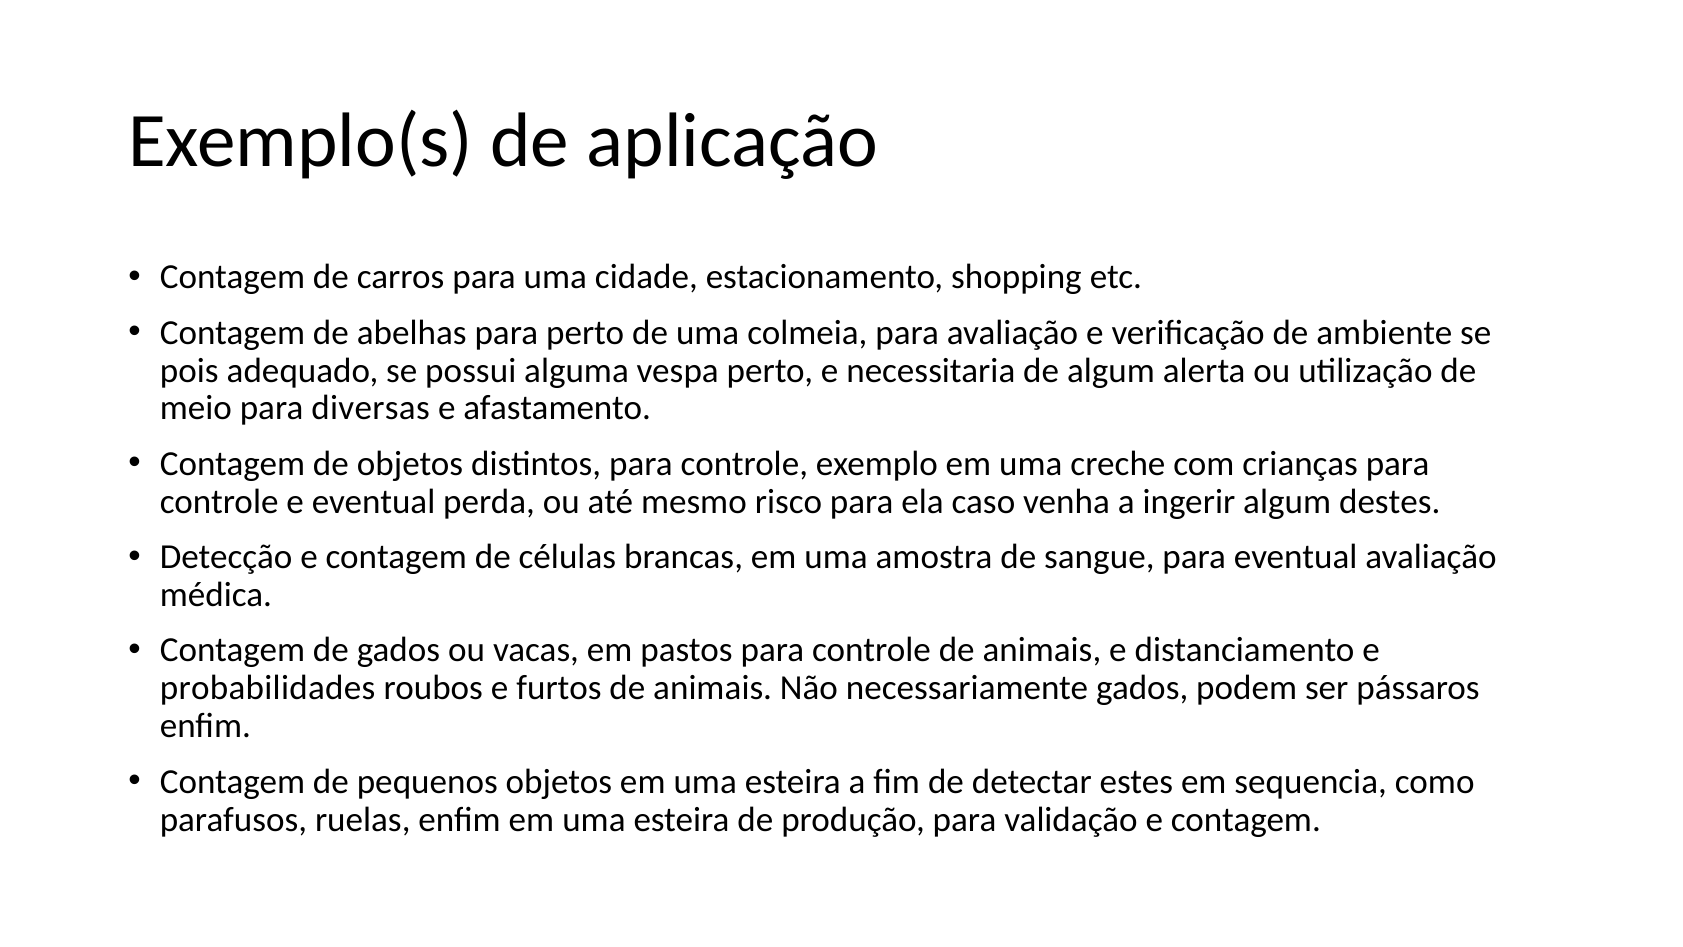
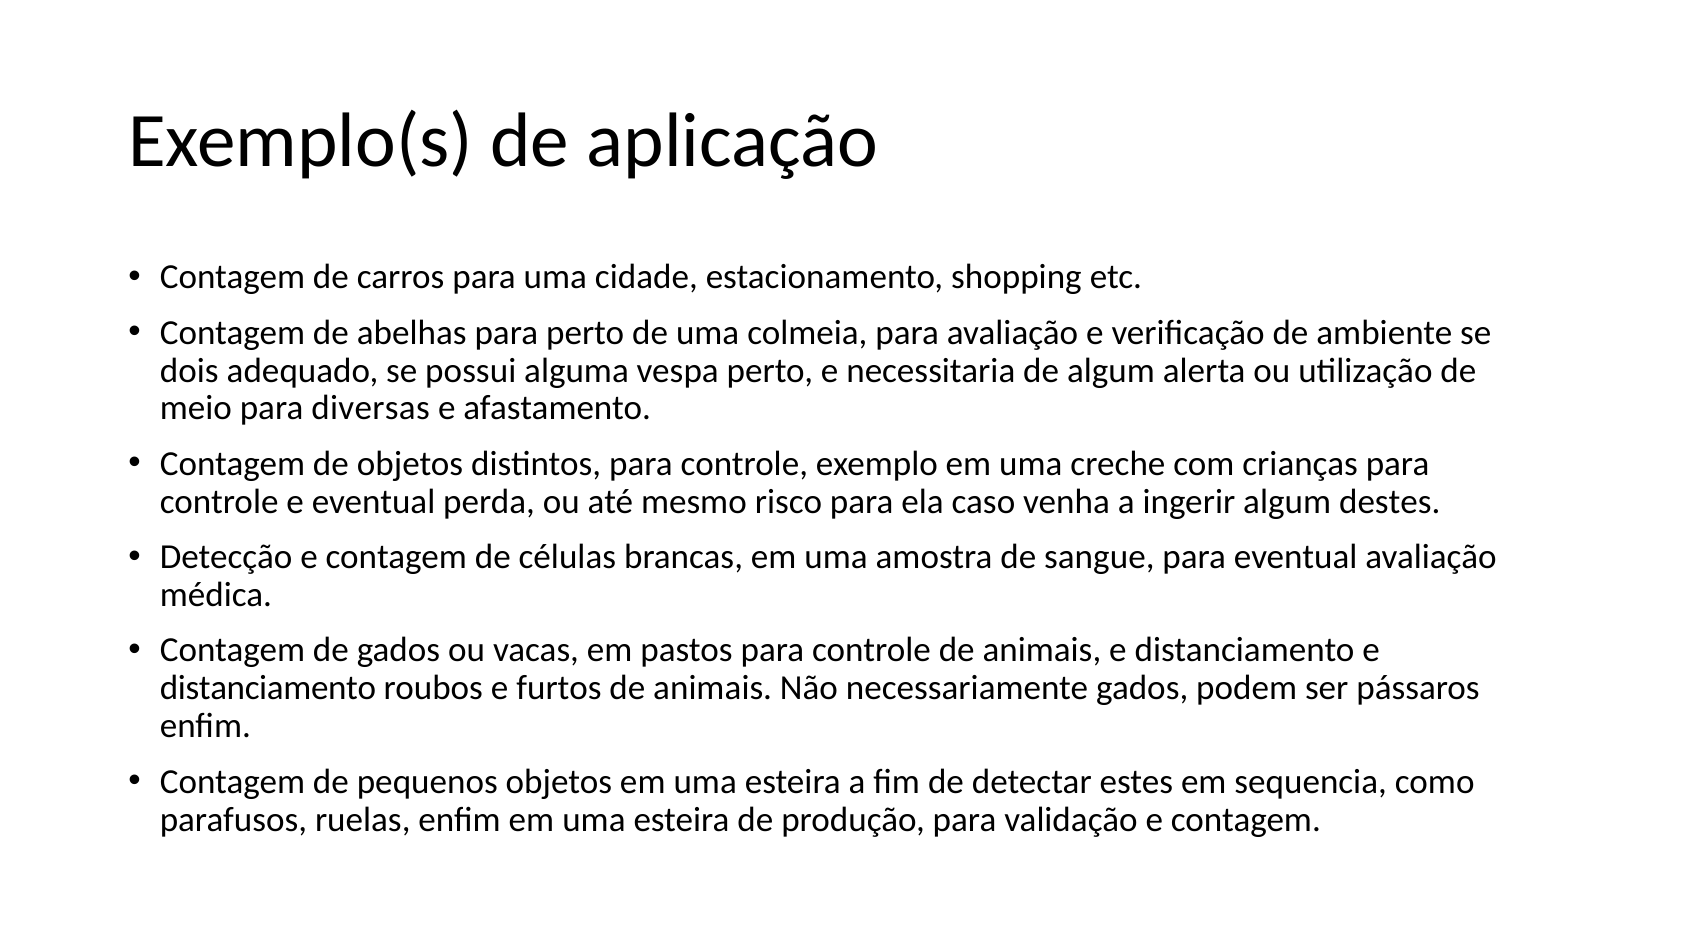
pois: pois -> dois (189, 370)
probabilidades: probabilidades -> distanciamento (268, 688)
